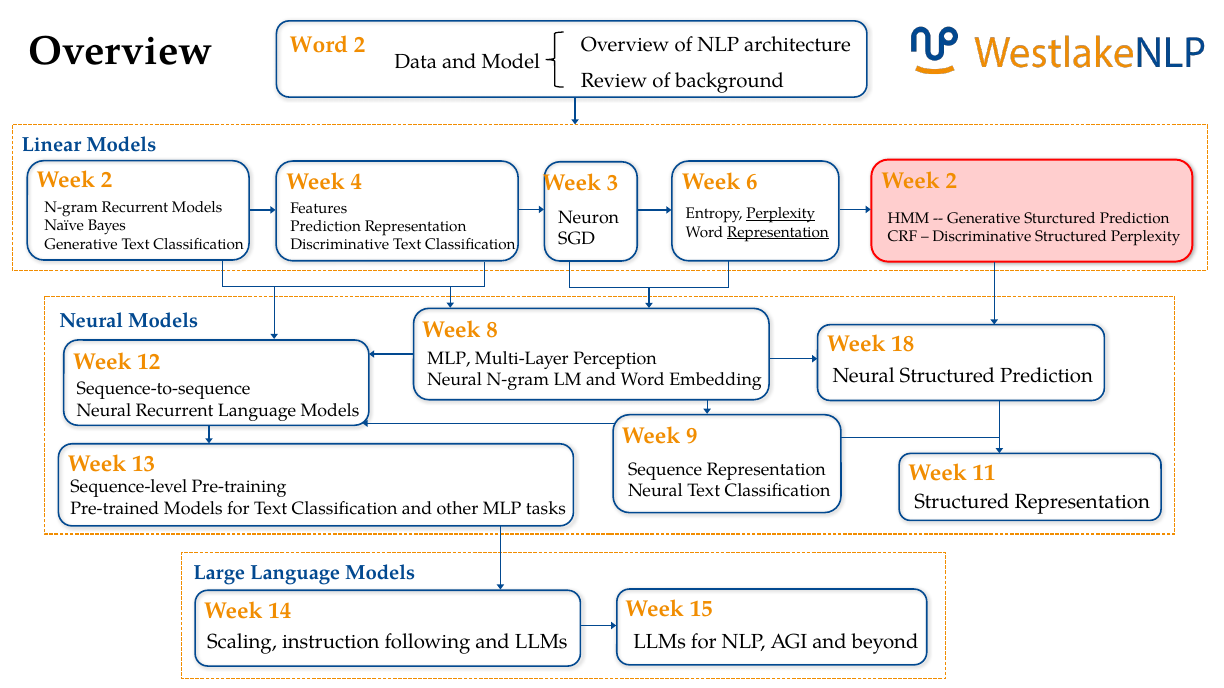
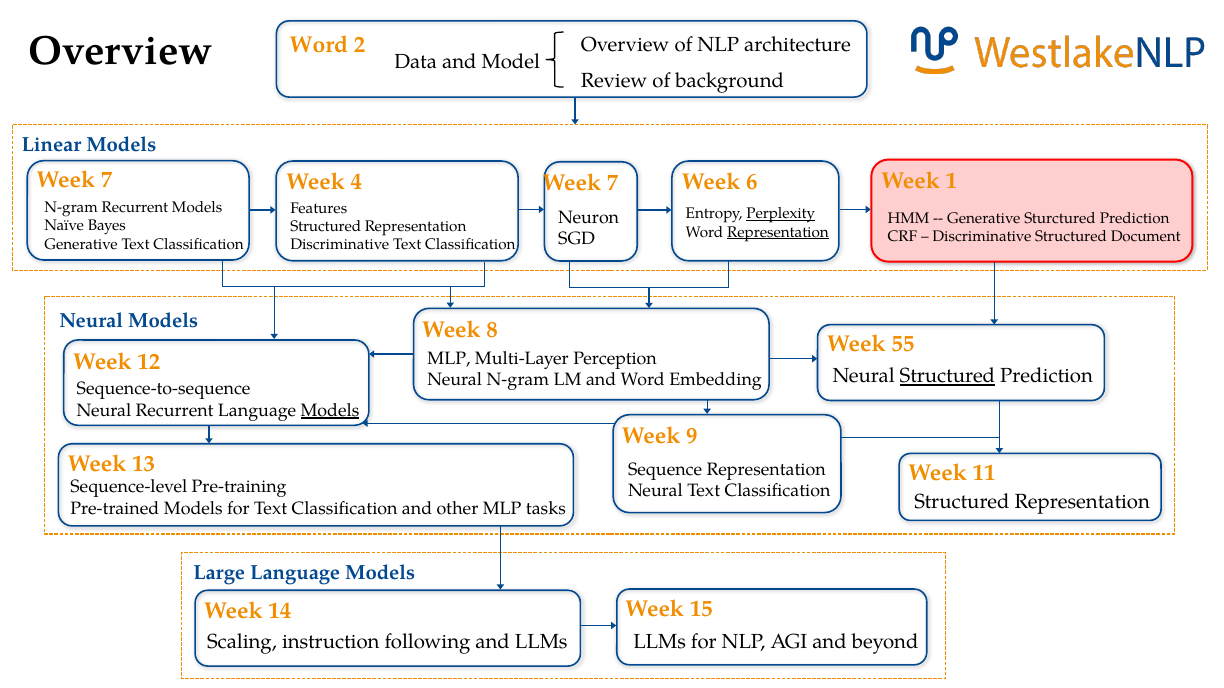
2: 2 -> 7 (107, 180)
2: 2 -> 1 (951, 181)
3: 3 -> 7 (613, 183)
Prediction: Prediction -> Structured (326, 227)
Structured Perplexity: Perplexity -> Document (1146, 237)
18: 18 -> 55 (903, 345)
Structured underline: none -> present (947, 376)
Models underline: none -> present (330, 411)
